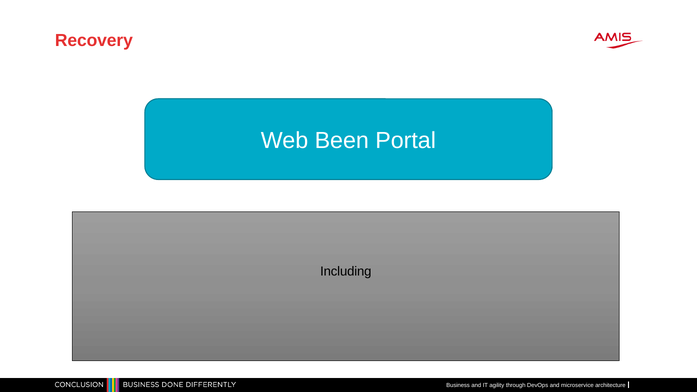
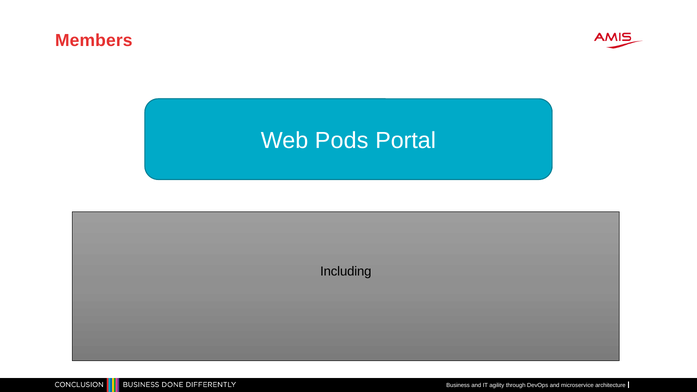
Recovery: Recovery -> Members (94, 41)
Been: Been -> Pods (342, 141)
